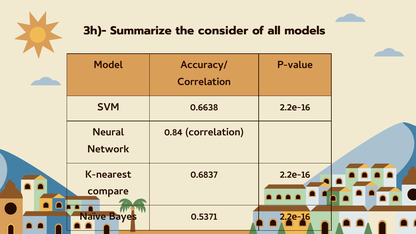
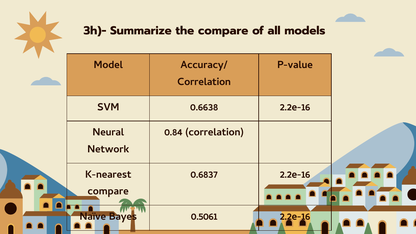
the consider: consider -> compare (223, 31)
0.5371: 0.5371 -> 0.5061 (204, 216)
